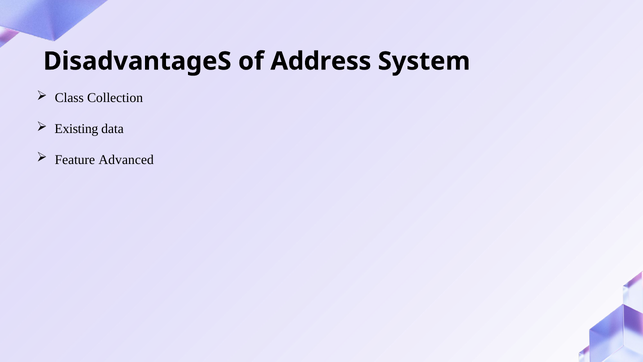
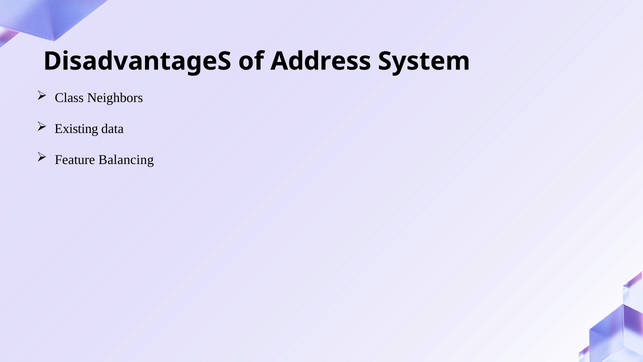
Collection: Collection -> Neighbors (115, 98)
Advanced: Advanced -> Balancing (126, 160)
